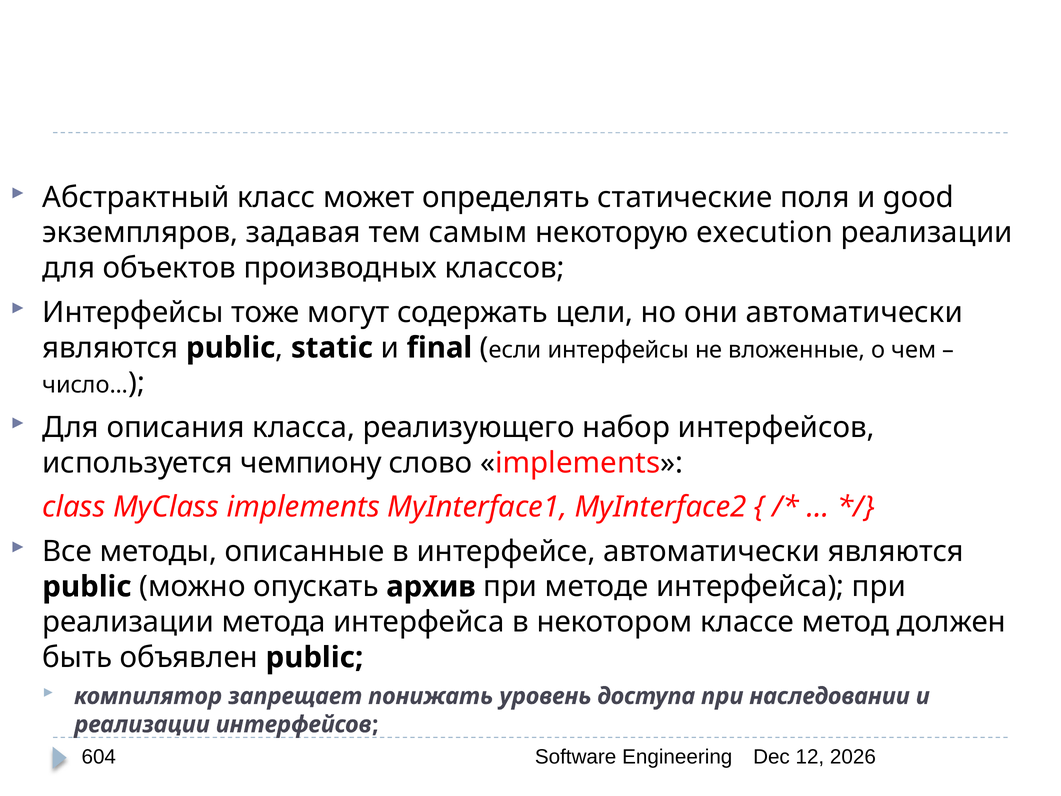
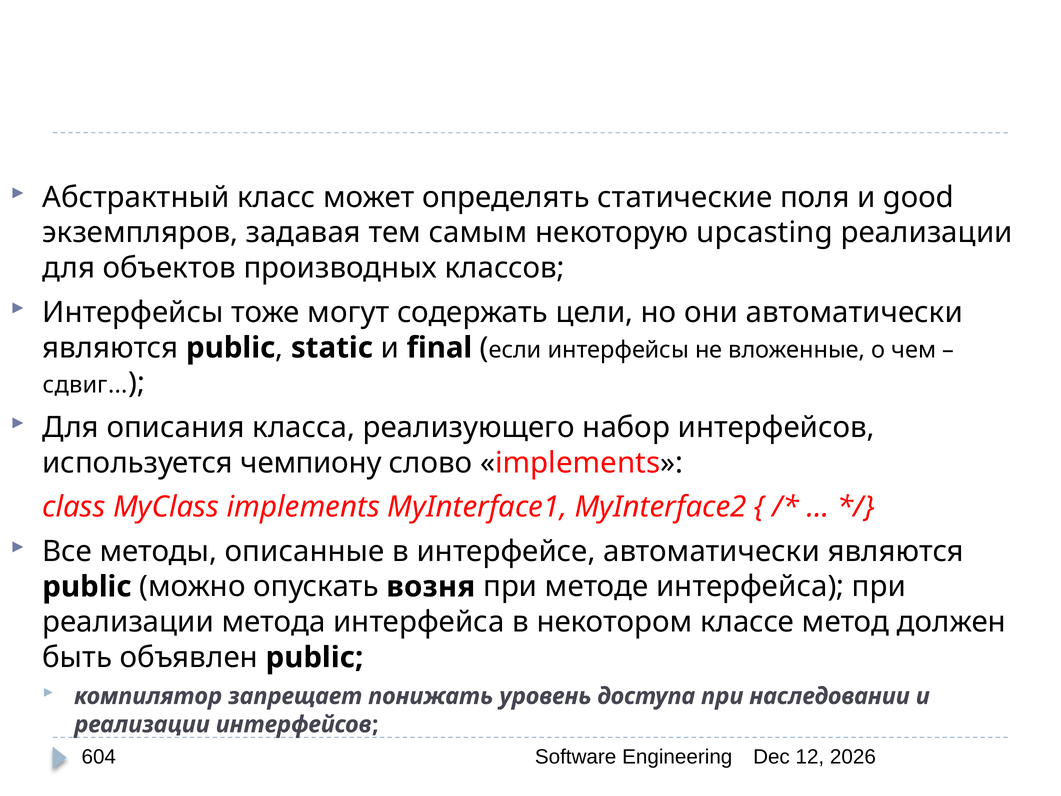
execution: execution -> upcasting (765, 233)
число: число -> сдвиг (85, 385)
архив: архив -> возня (431, 587)
